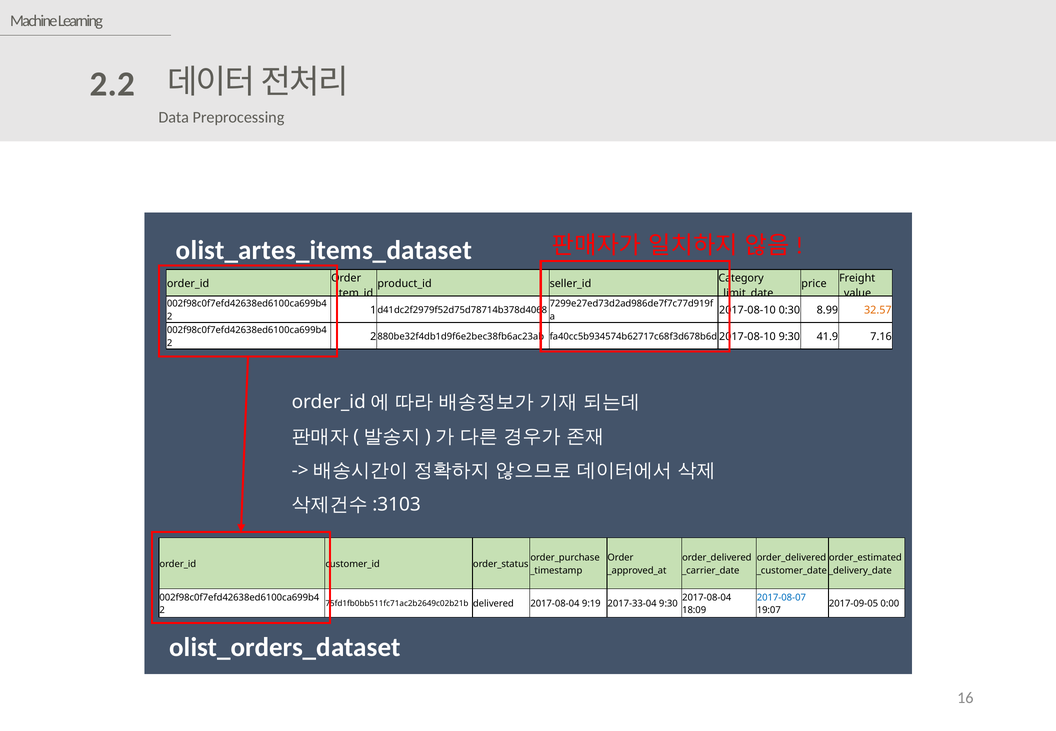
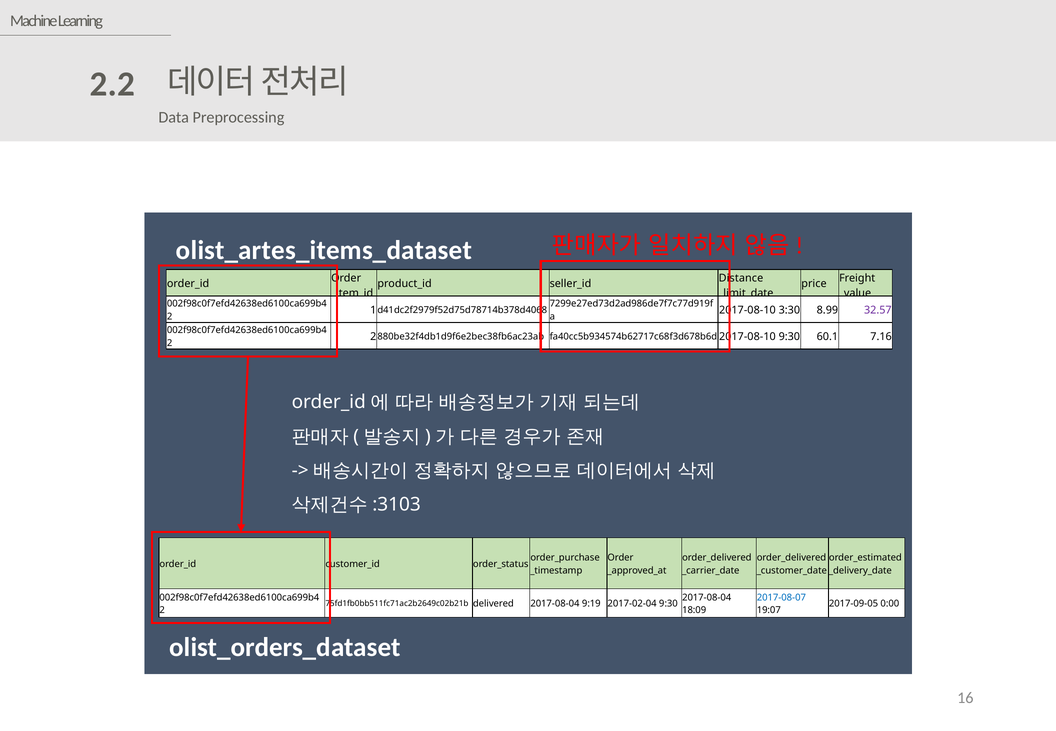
Category: Category -> Distance (741, 278)
0:30: 0:30 -> 3:30 (789, 310)
32.57 colour: orange -> purple (878, 310)
41.9: 41.9 -> 60.1 (827, 337)
2017-33-04: 2017-33-04 -> 2017-02-04 (632, 604)
